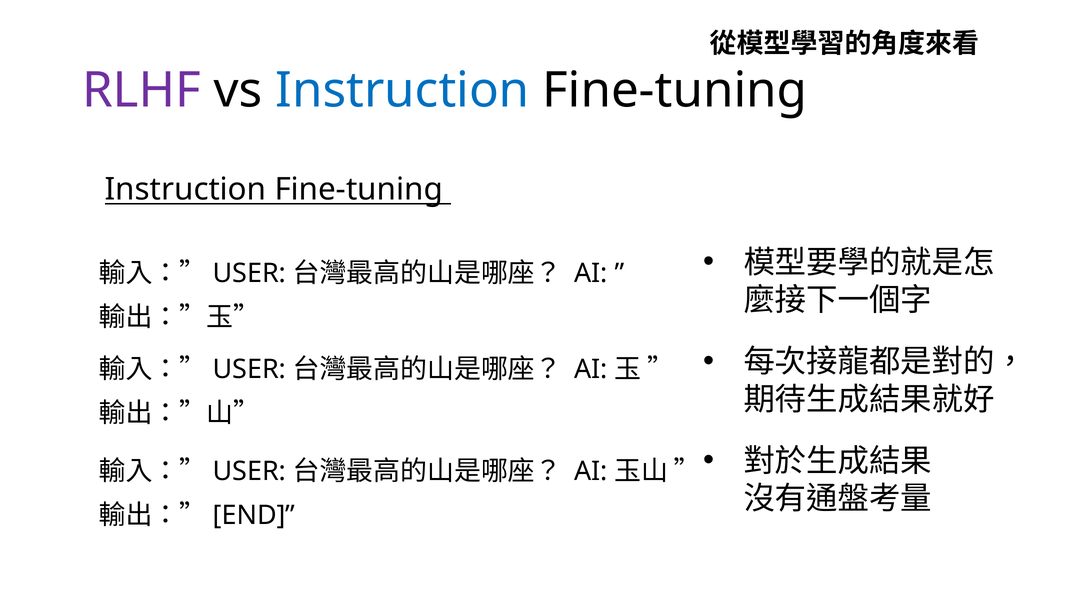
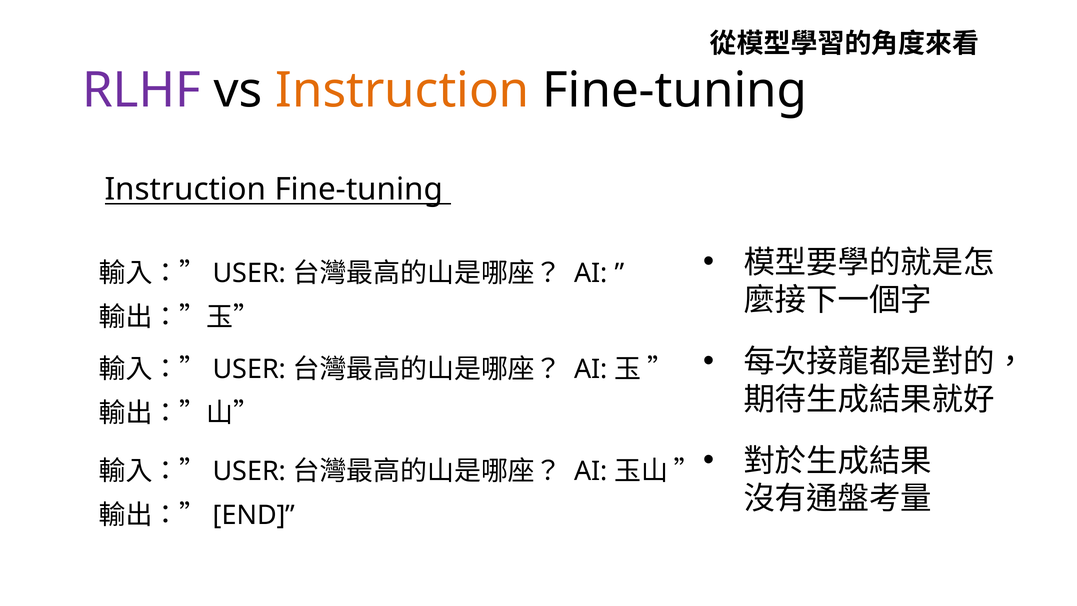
Instruction colour: blue -> orange (402, 90)
